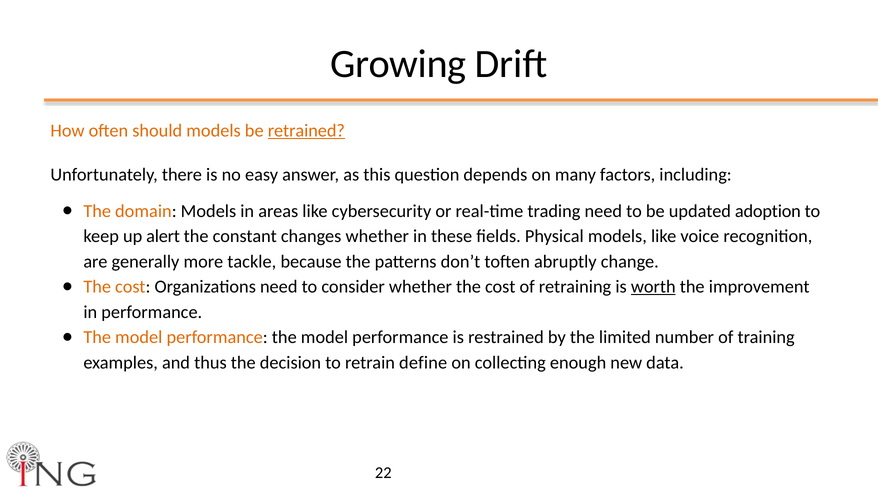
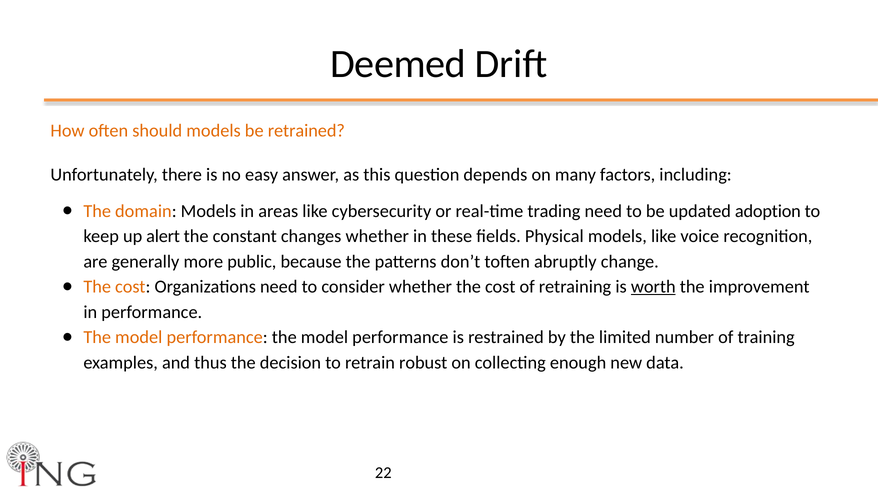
Growing: Growing -> Deemed (398, 64)
retrained underline: present -> none (306, 131)
tackle: tackle -> public (252, 261)
define: define -> robust (423, 362)
